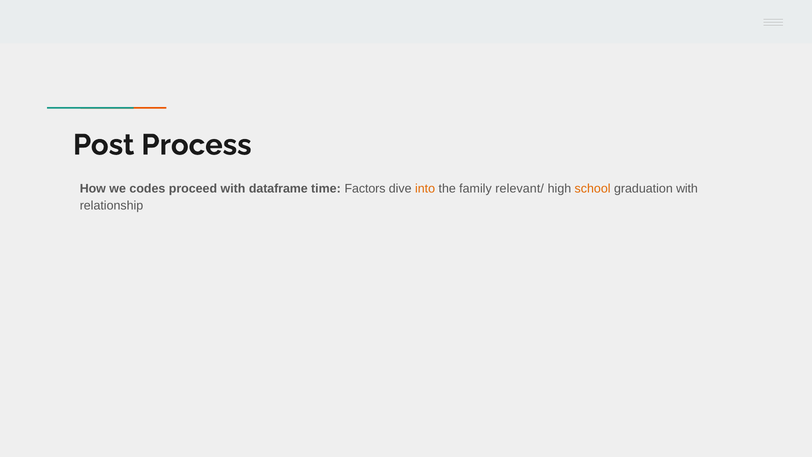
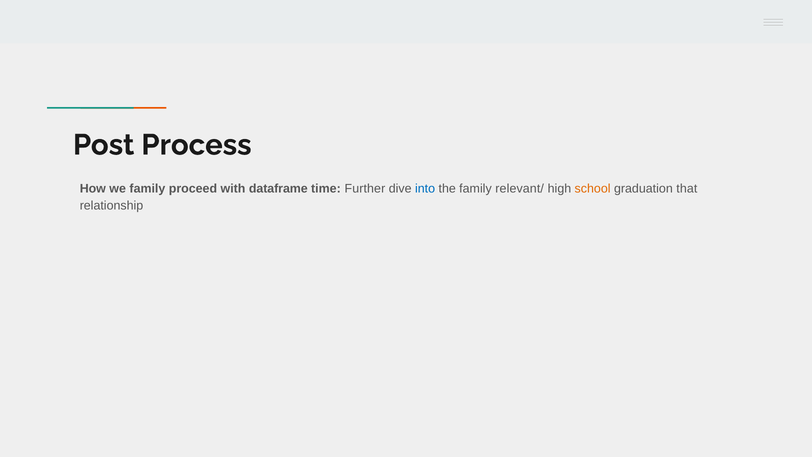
we codes: codes -> family (147, 189)
Factors: Factors -> Further (365, 189)
into colour: orange -> blue (425, 189)
graduation with: with -> that (687, 189)
